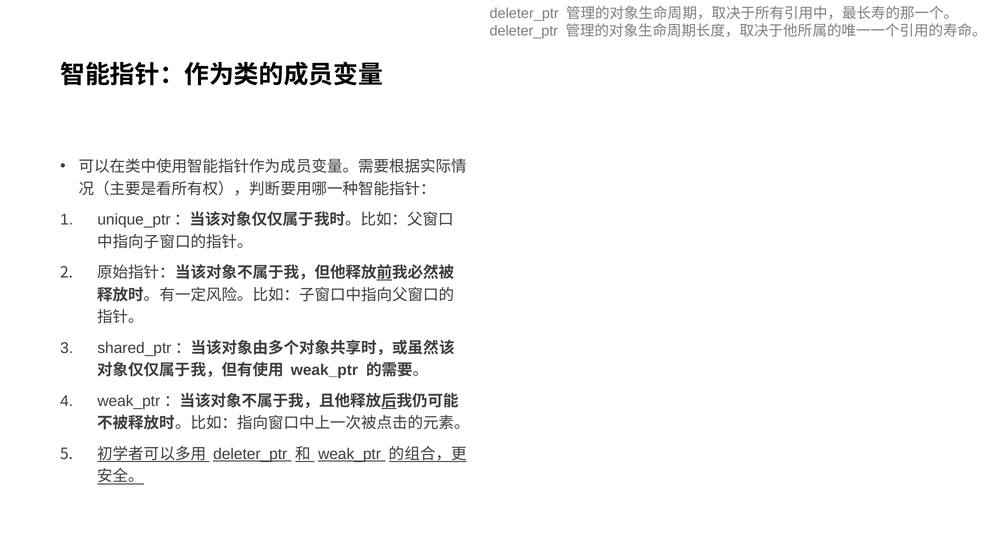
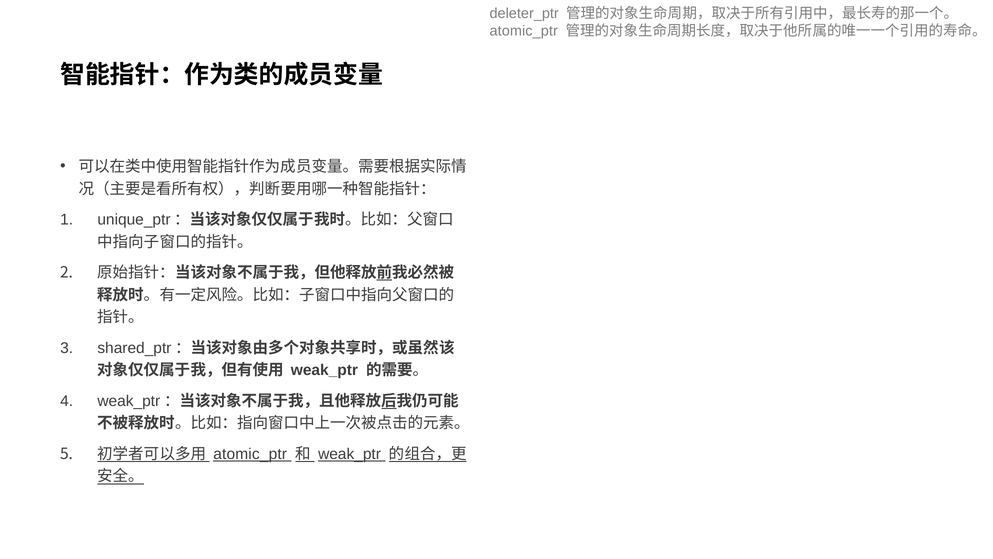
deleter_ptr: deleter_ptr -> atomic_ptr (524, 31)
deleter_ptr: deleter_ptr -> atomic_ptr (250, 454)
